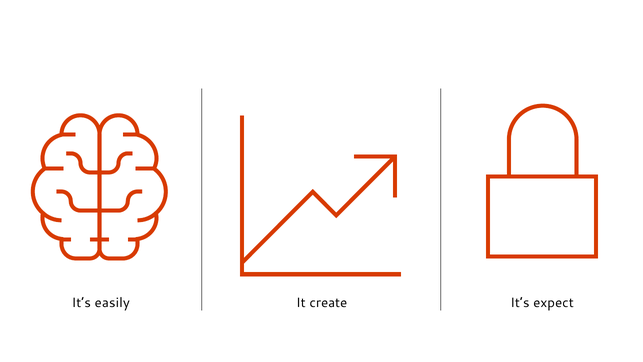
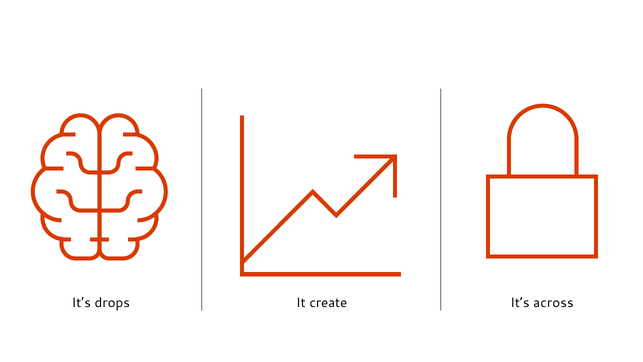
easily: easily -> drops (112, 303)
expect: expect -> across (554, 303)
